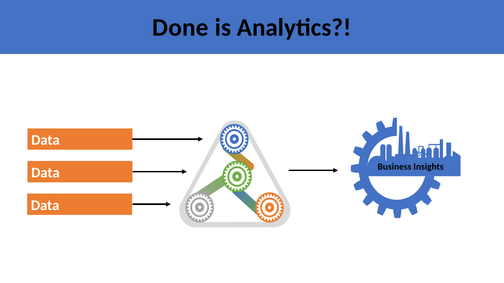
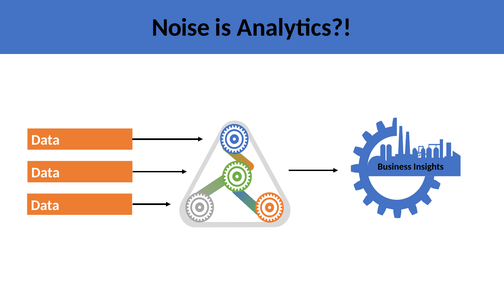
Done: Done -> Noise (181, 27)
